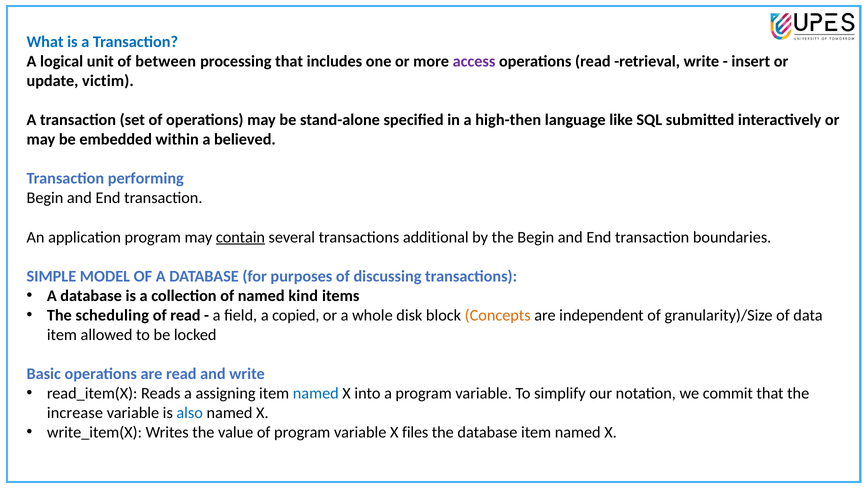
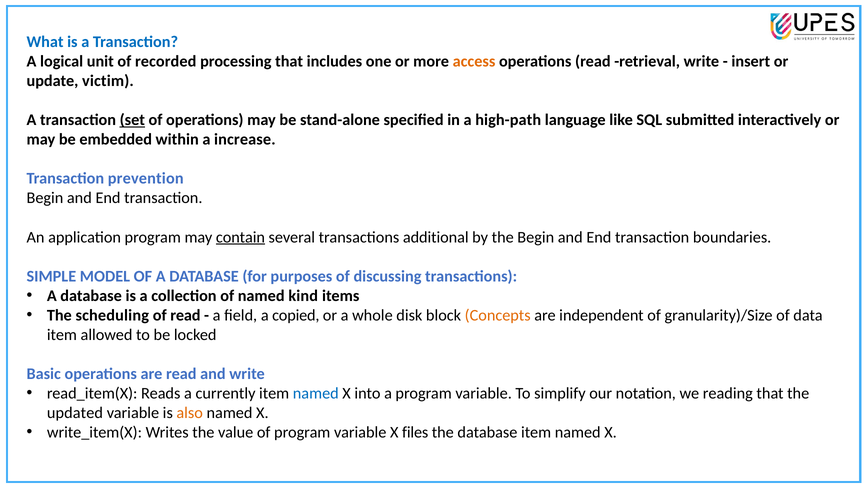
between: between -> recorded (166, 61)
access colour: purple -> orange (474, 61)
set underline: none -> present (132, 120)
high-then: high-then -> high-path (508, 120)
believed: believed -> increase (245, 139)
performing: performing -> prevention (146, 178)
assigning: assigning -> currently (226, 393)
commit: commit -> reading (728, 393)
increase: increase -> updated (75, 413)
also colour: blue -> orange (190, 413)
